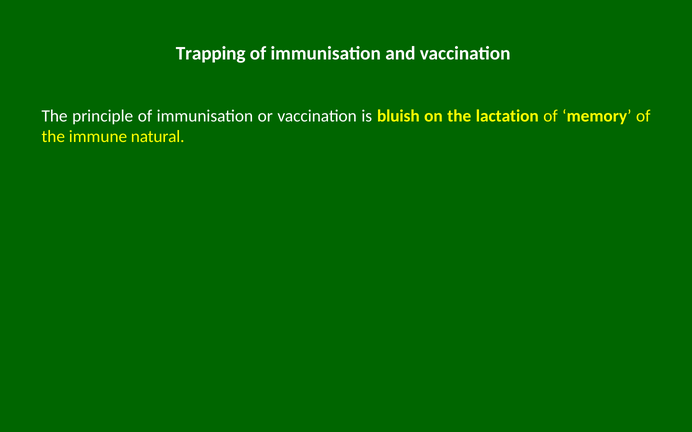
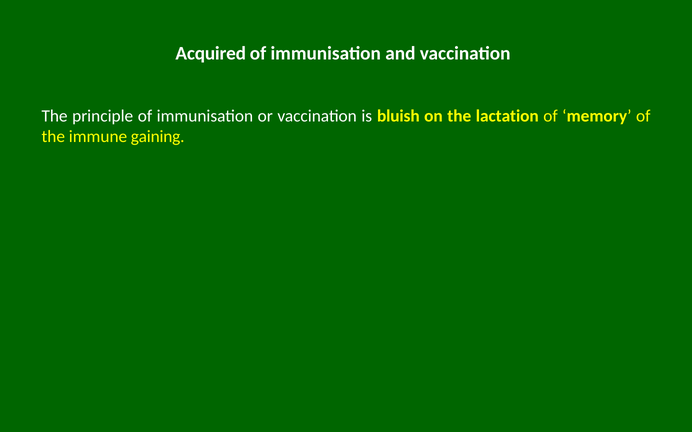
Trapping: Trapping -> Acquired (211, 54)
natural: natural -> gaining (158, 137)
